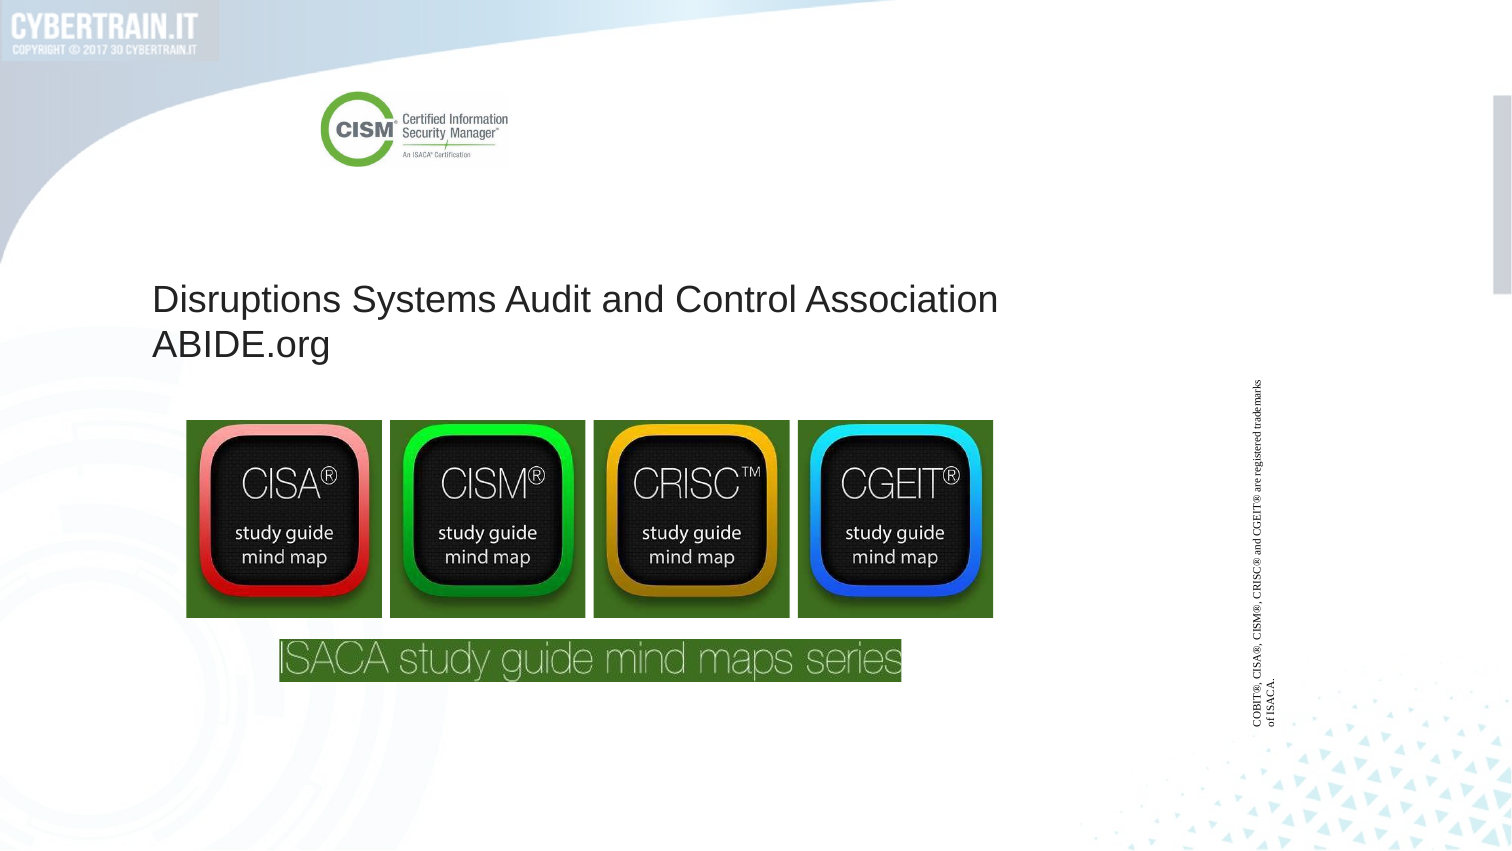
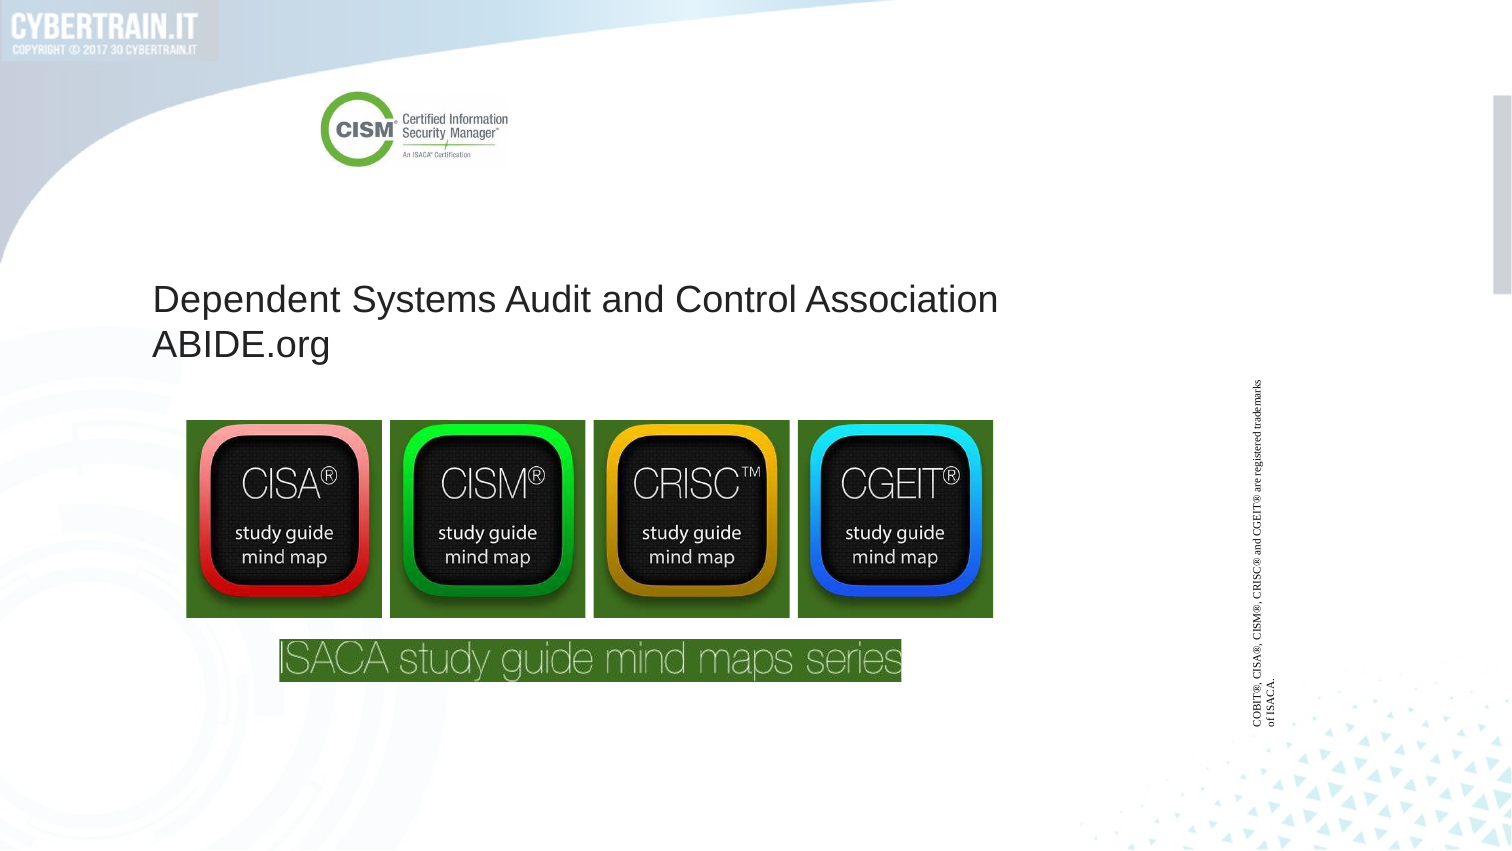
Disruptions: Disruptions -> Dependent (247, 300)
